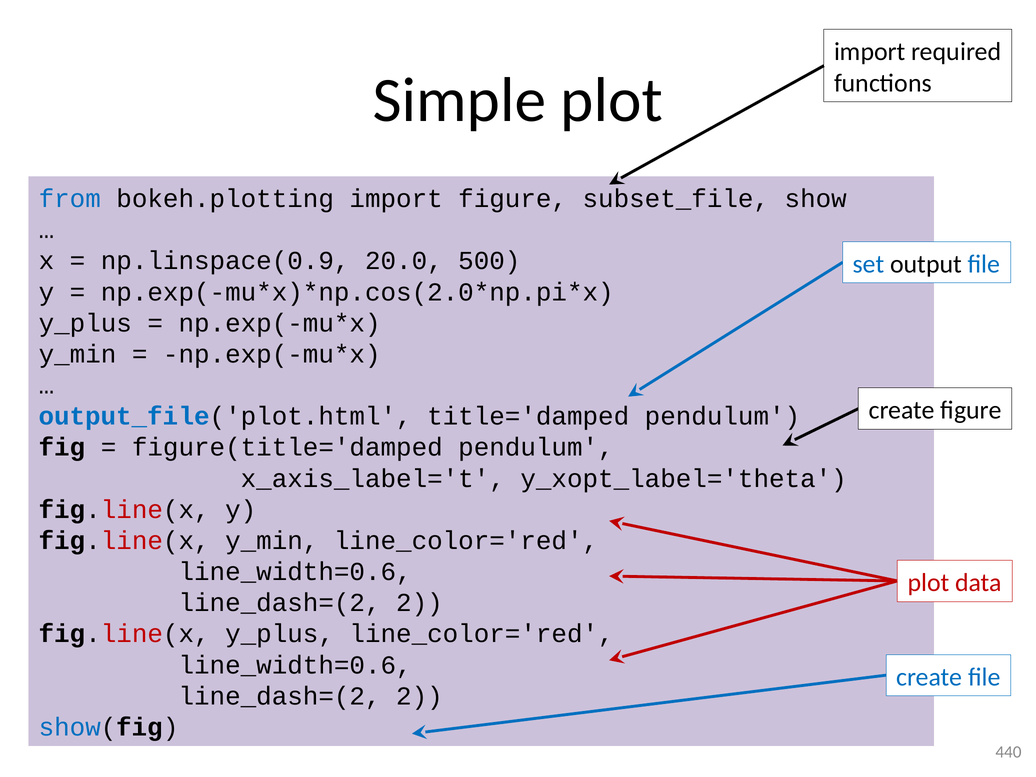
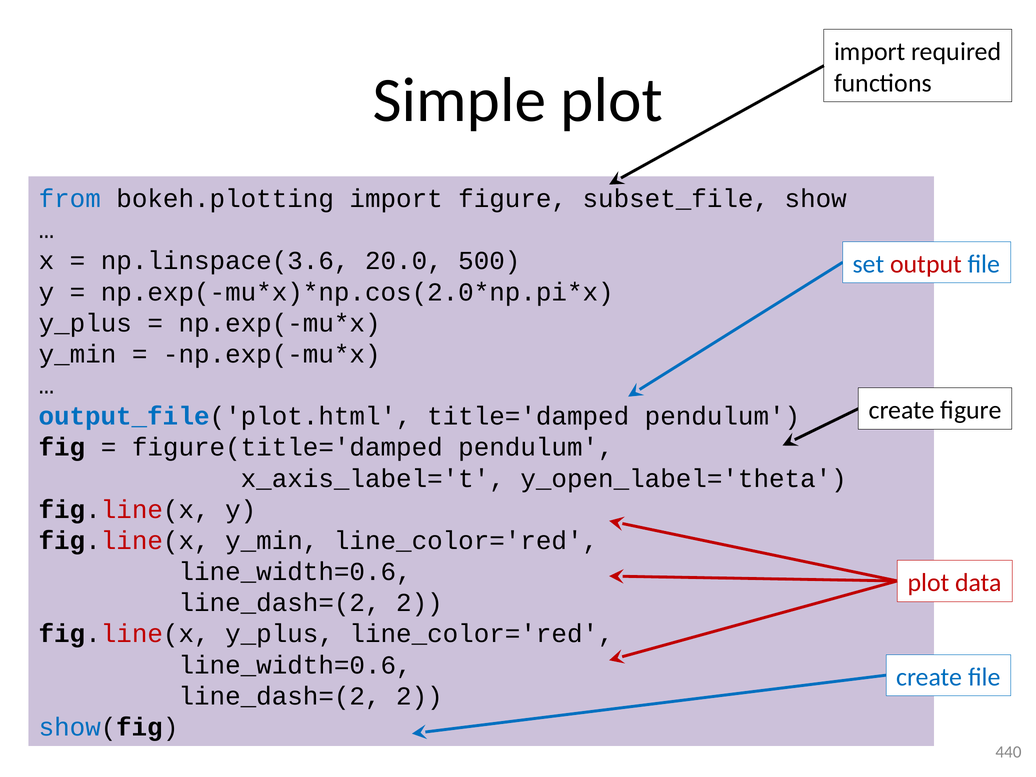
np.linspace(0.9: np.linspace(0.9 -> np.linspace(3.6 (225, 261)
output colour: black -> red (926, 264)
y_xopt_label='theta: y_xopt_label='theta -> y_open_label='theta (684, 478)
